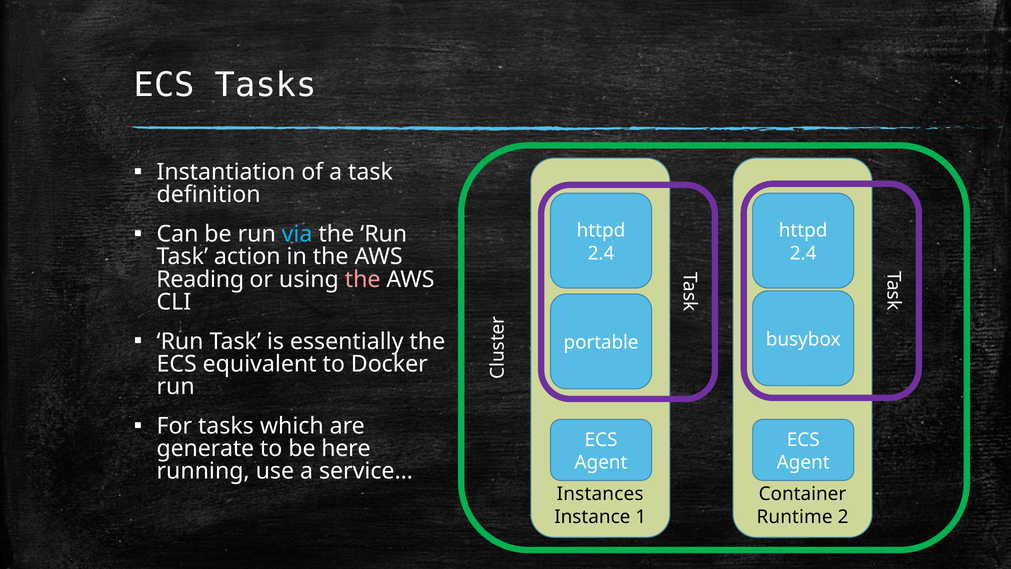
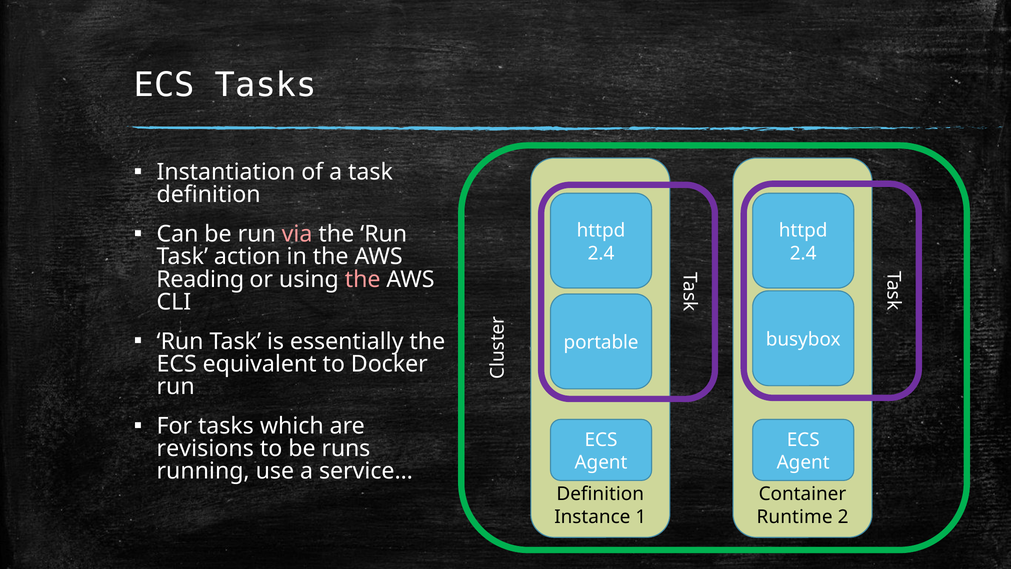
via colour: light blue -> pink (297, 234)
generate: generate -> revisions (205, 448)
here: here -> runs (346, 448)
Instances: Instances -> Definition (600, 494)
